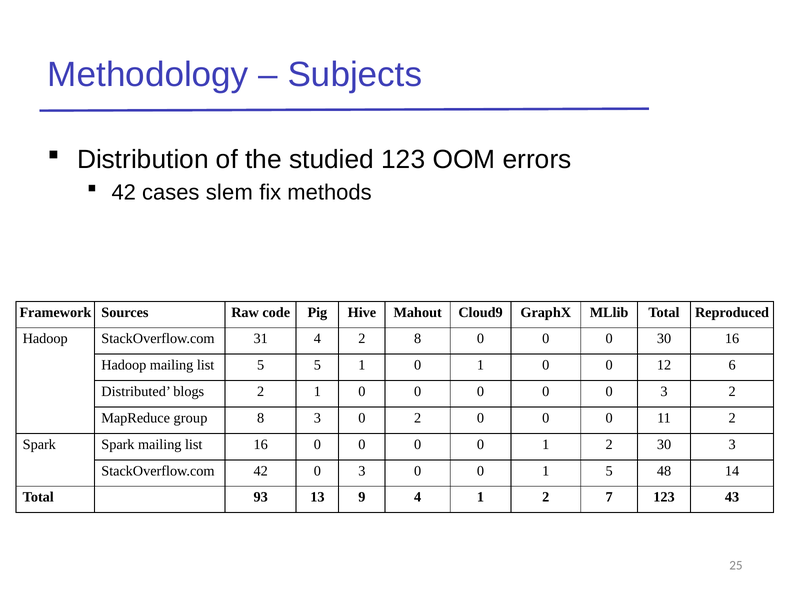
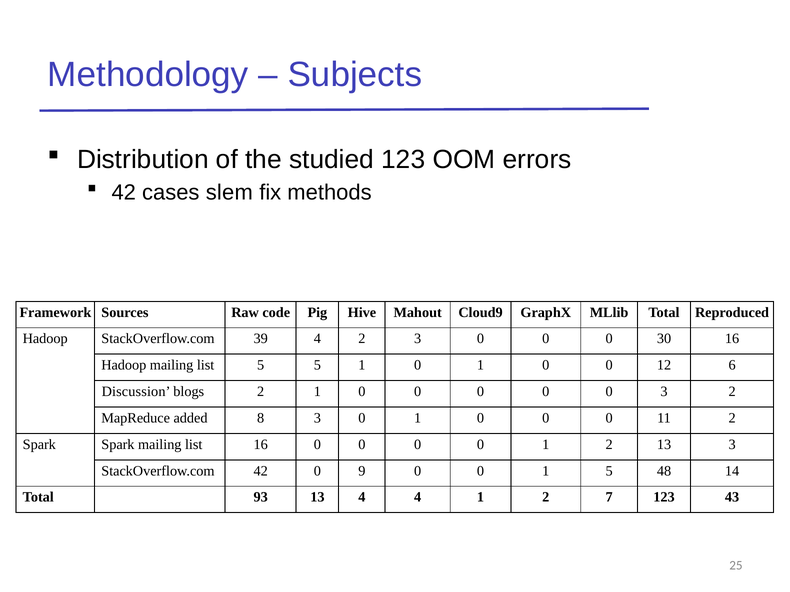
31: 31 -> 39 (261, 339)
2 8: 8 -> 3 (418, 339)
Distributed: Distributed -> Discussion (136, 392)
group: group -> added (191, 418)
3 0 2: 2 -> 1 (418, 418)
2 30: 30 -> 13 (664, 445)
42 0 3: 3 -> 9 (362, 471)
13 9: 9 -> 4 (362, 498)
